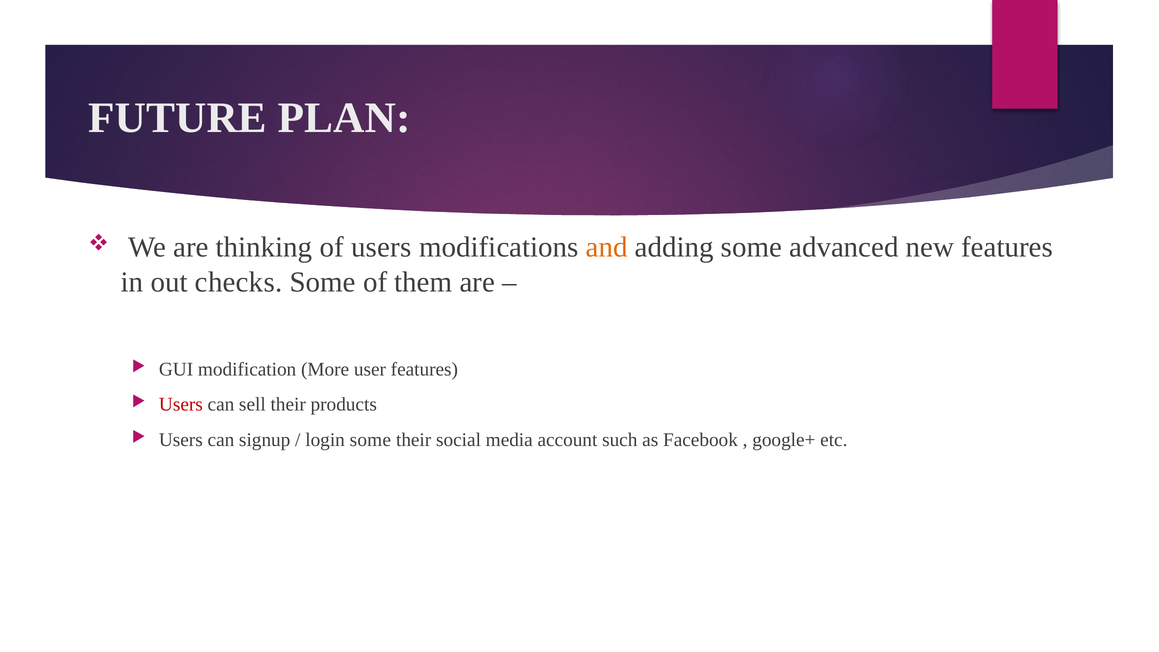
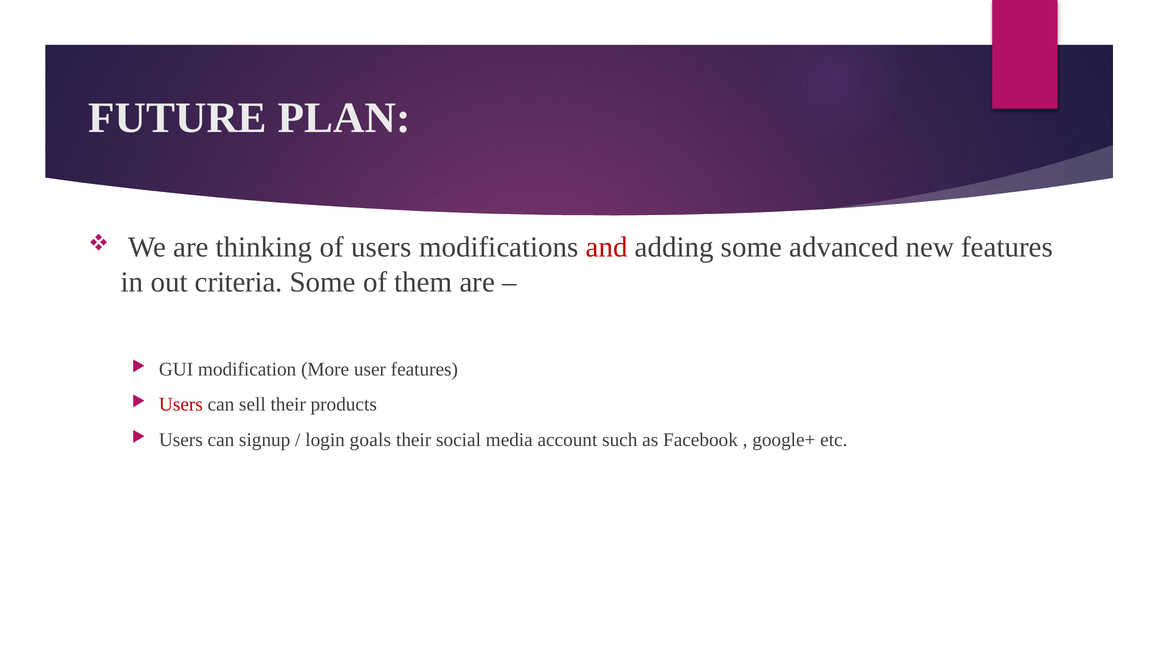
and colour: orange -> red (607, 247)
checks: checks -> criteria (239, 282)
login some: some -> goals (370, 440)
